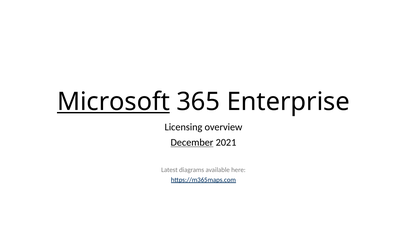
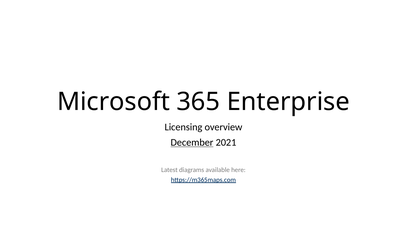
Microsoft underline: present -> none (114, 102)
